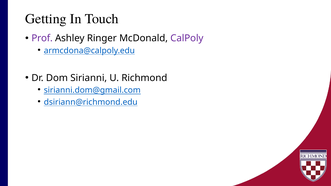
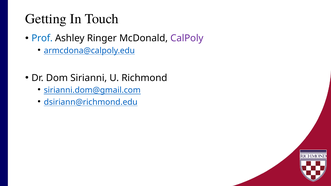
Prof colour: purple -> blue (42, 38)
